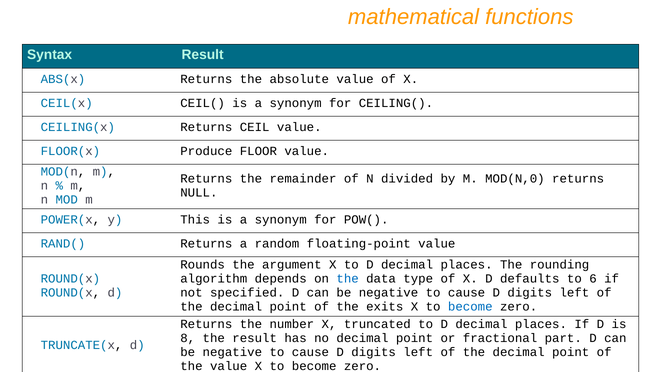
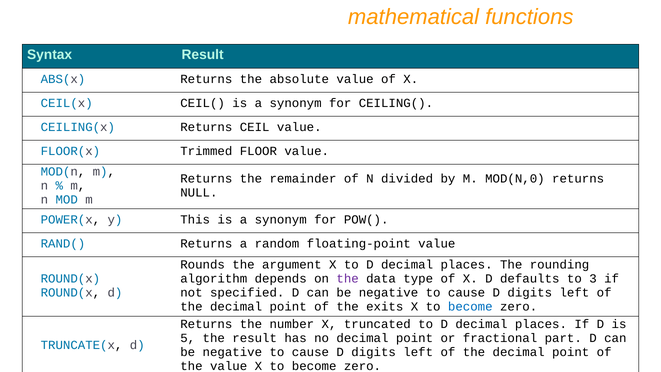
Produce: Produce -> Trimmed (206, 151)
the colour: blue -> purple (348, 278)
6: 6 -> 3 (593, 278)
8: 8 -> 5 (188, 338)
